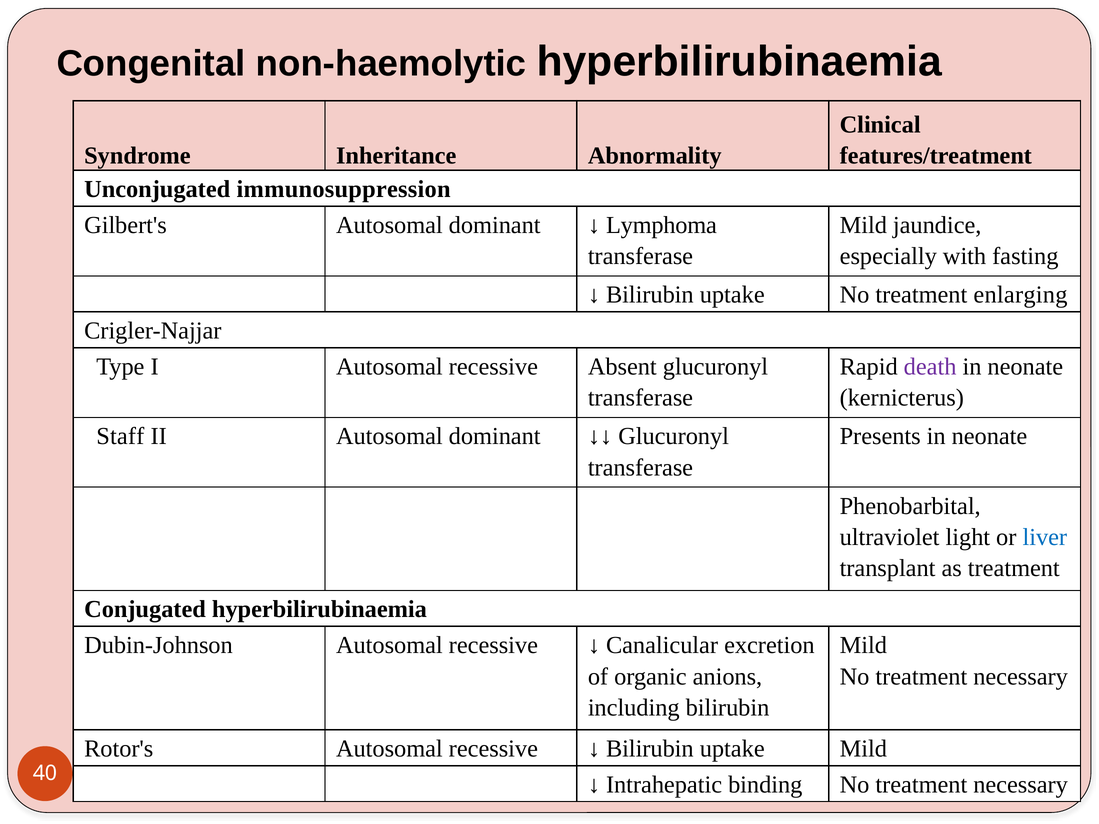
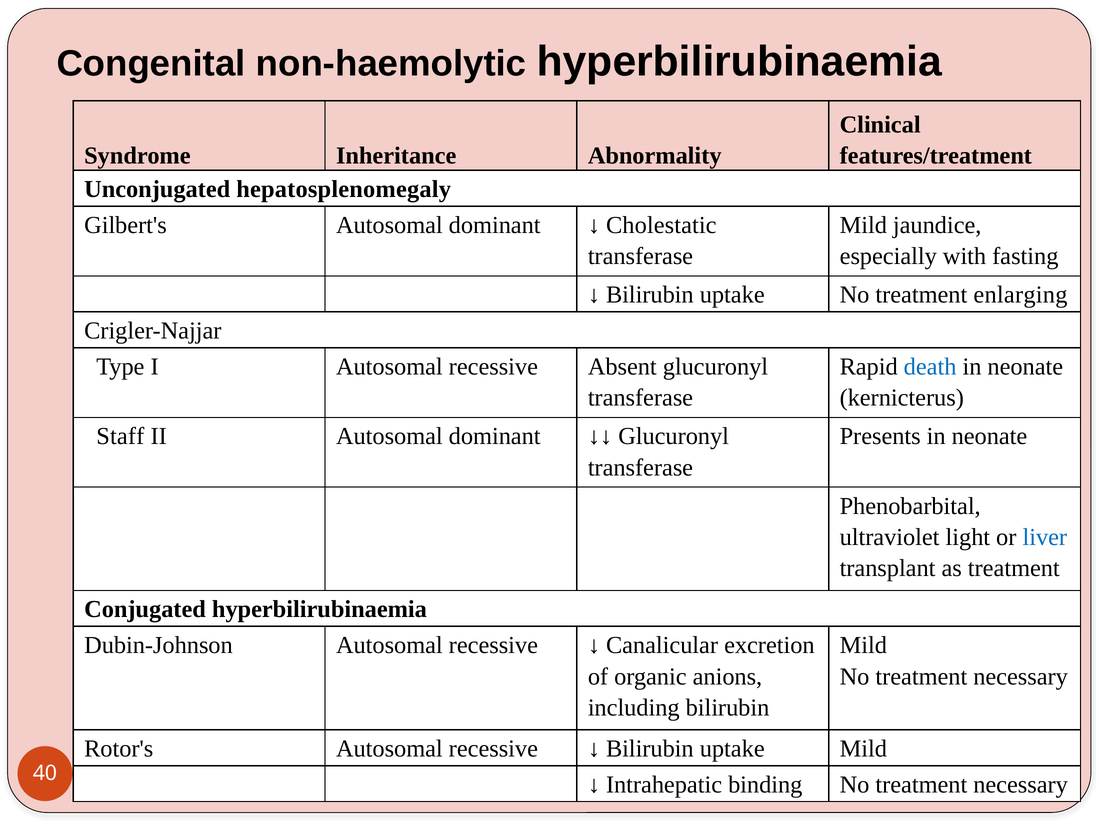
immunosuppression: immunosuppression -> hepatosplenomegaly (344, 189)
Lymphoma: Lymphoma -> Cholestatic (661, 225)
death colour: purple -> blue (930, 367)
